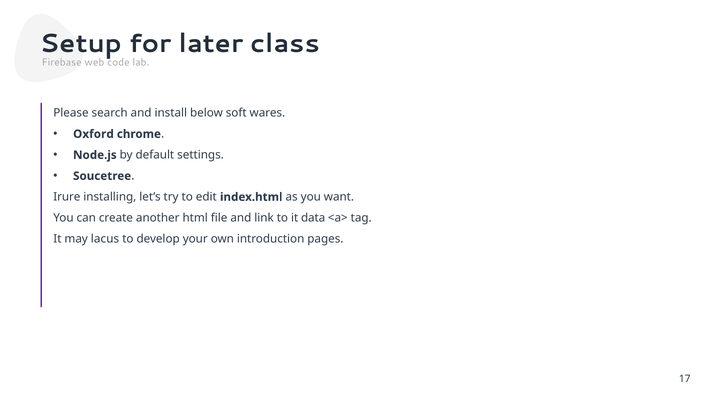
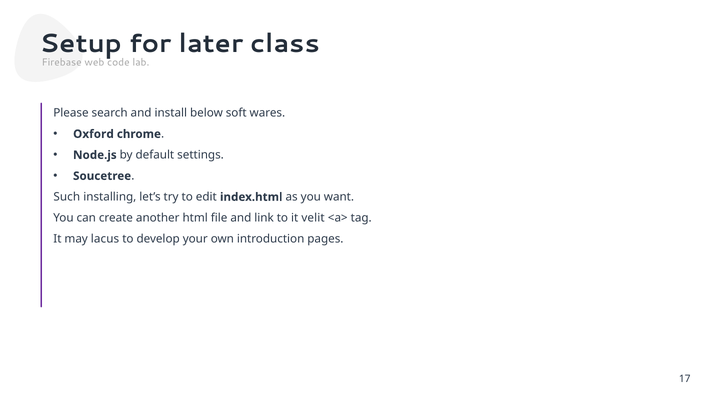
Irure: Irure -> Such (67, 197)
data: data -> velit (313, 218)
